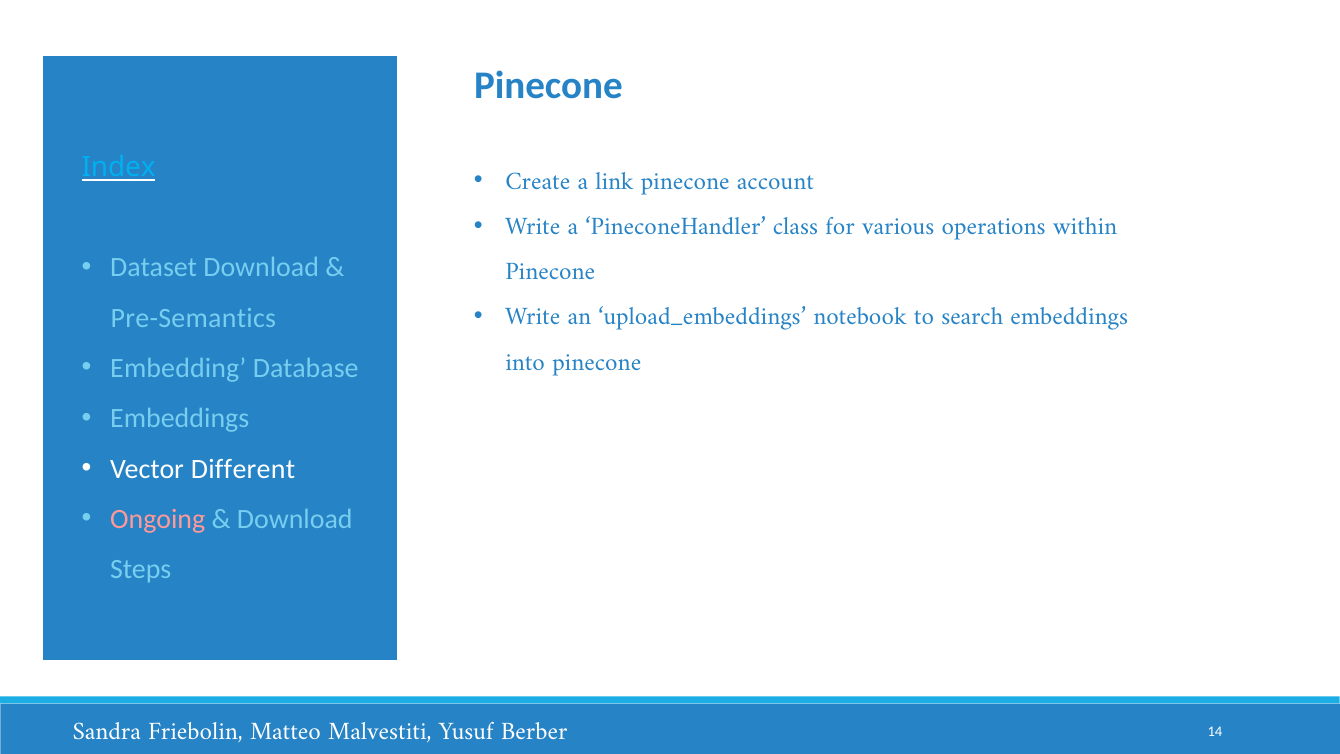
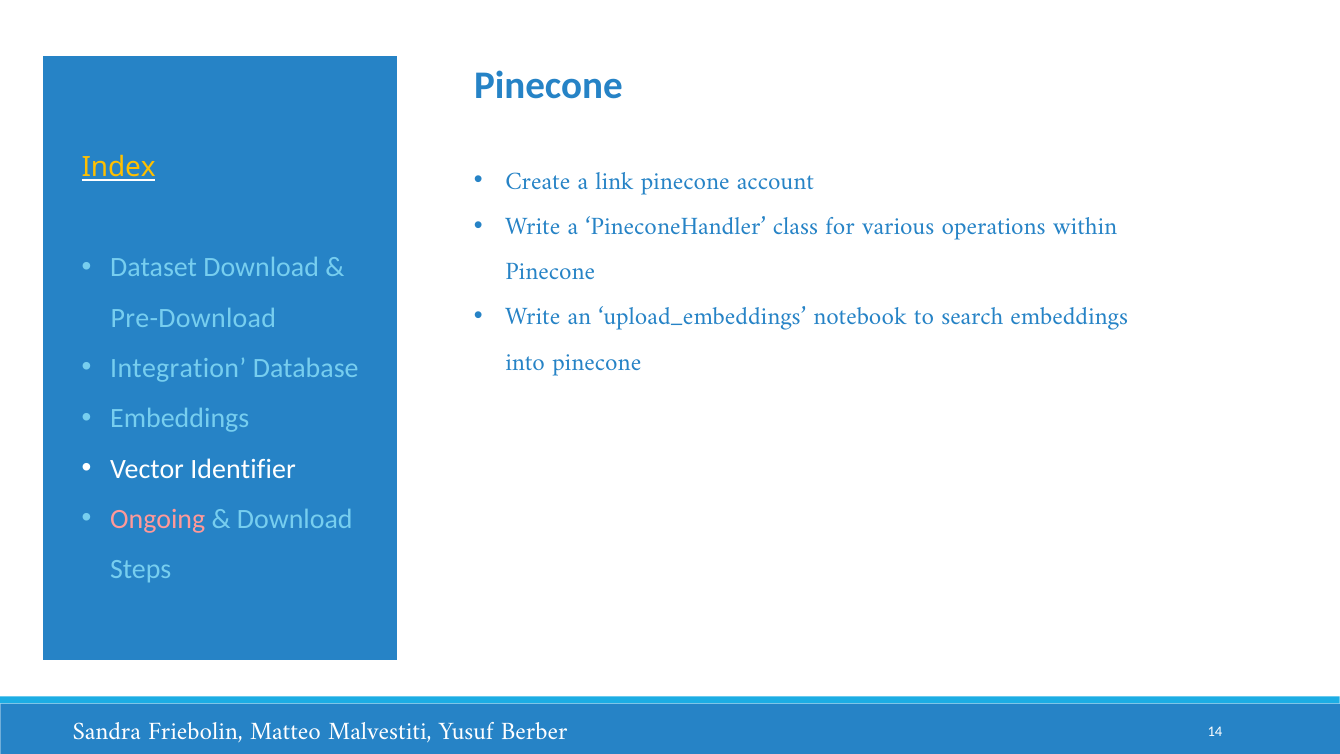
Index colour: light blue -> yellow (119, 167)
Pre-Semantics: Pre-Semantics -> Pre-Download (193, 318)
Embedding: Embedding -> Integration (178, 368)
Different: Different -> Identifier (243, 469)
